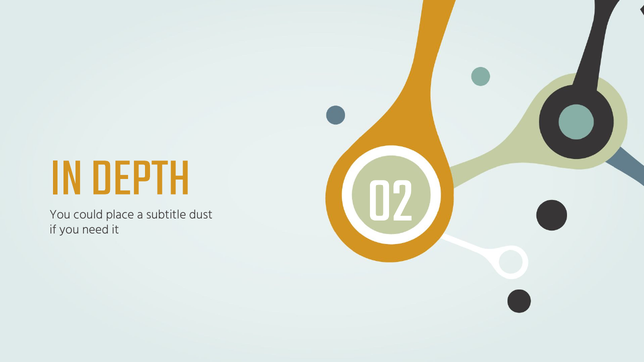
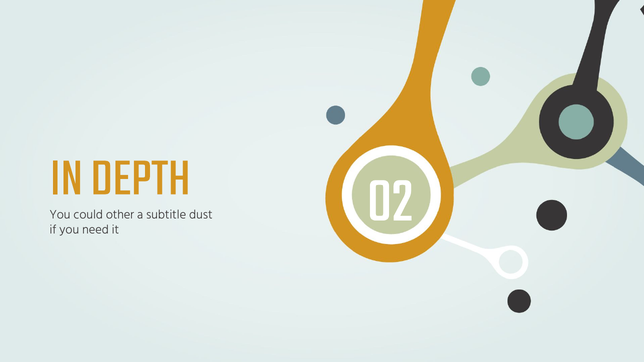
place: place -> other (120, 215)
